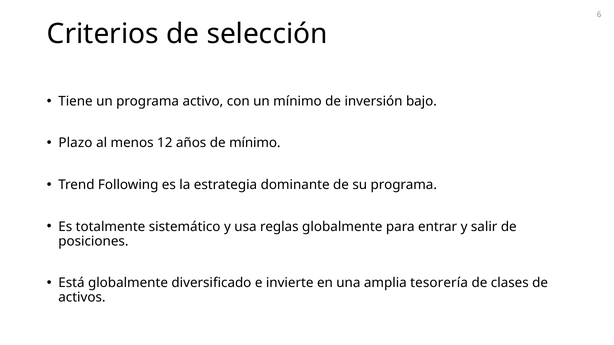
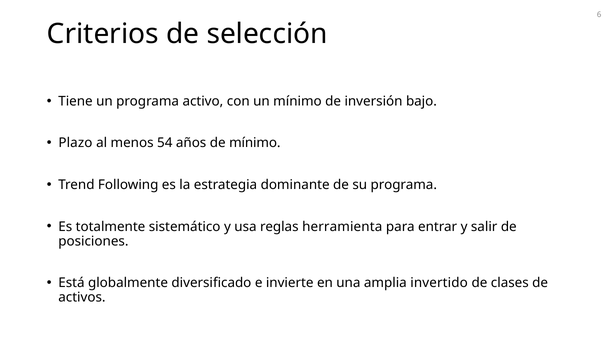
12: 12 -> 54 (165, 143)
reglas globalmente: globalmente -> herramienta (342, 227)
tesorería: tesorería -> invertido (439, 283)
